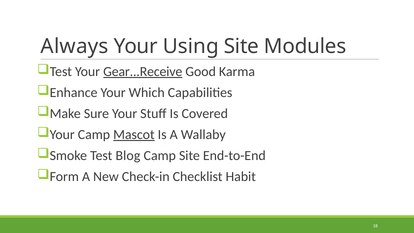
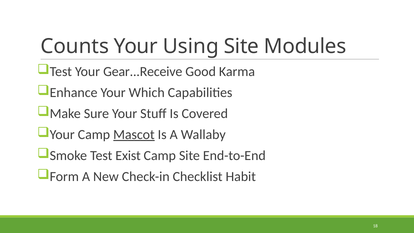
Always: Always -> Counts (75, 46)
Gear...Receive underline: present -> none (143, 72)
Blog: Blog -> Exist (128, 155)
